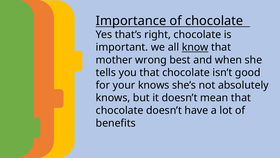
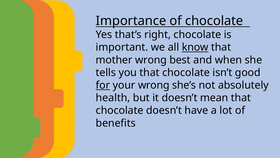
for underline: none -> present (103, 85)
your knows: knows -> wrong (154, 85)
knows: knows -> health (113, 98)
